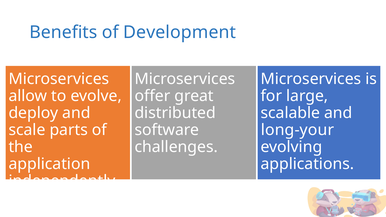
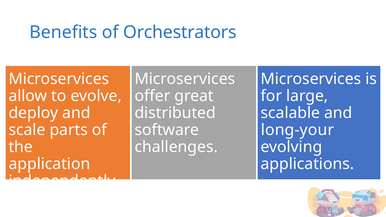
Development: Development -> Orchestrators (180, 32)
